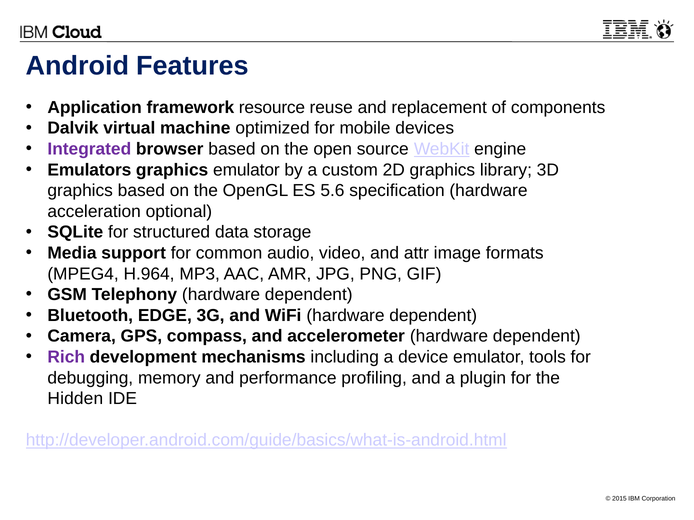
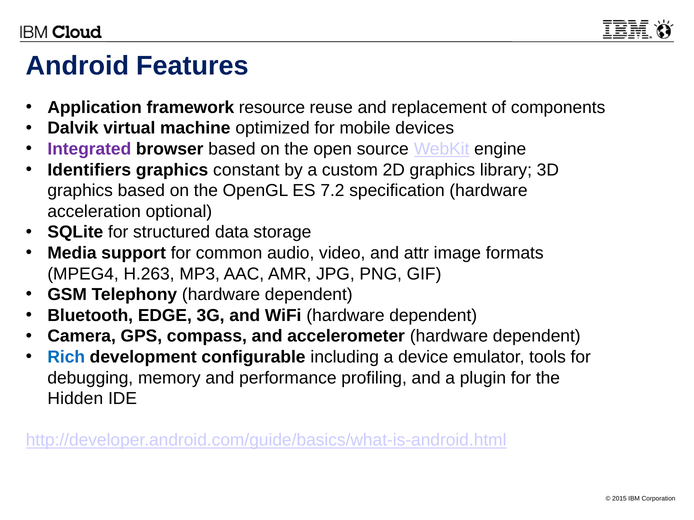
Emulators: Emulators -> Identifiers (89, 170)
graphics emulator: emulator -> constant (246, 170)
5.6: 5.6 -> 7.2 (332, 191)
H.964: H.964 -> H.263 (149, 274)
Rich colour: purple -> blue (66, 357)
mechanisms: mechanisms -> configurable (253, 357)
